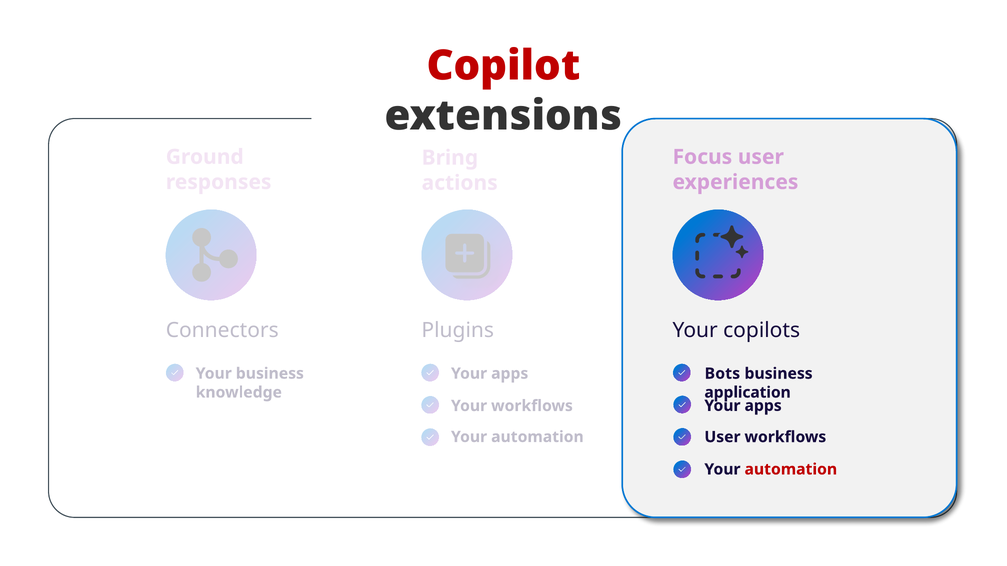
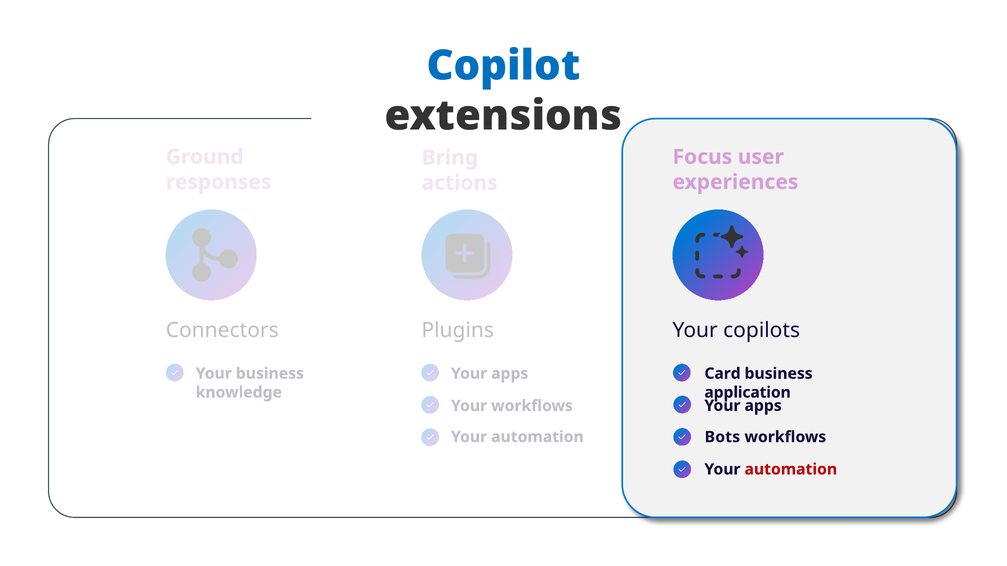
Copilot colour: red -> blue (503, 66)
Bots: Bots -> Card (722, 374)
User: User -> Bots (722, 437)
